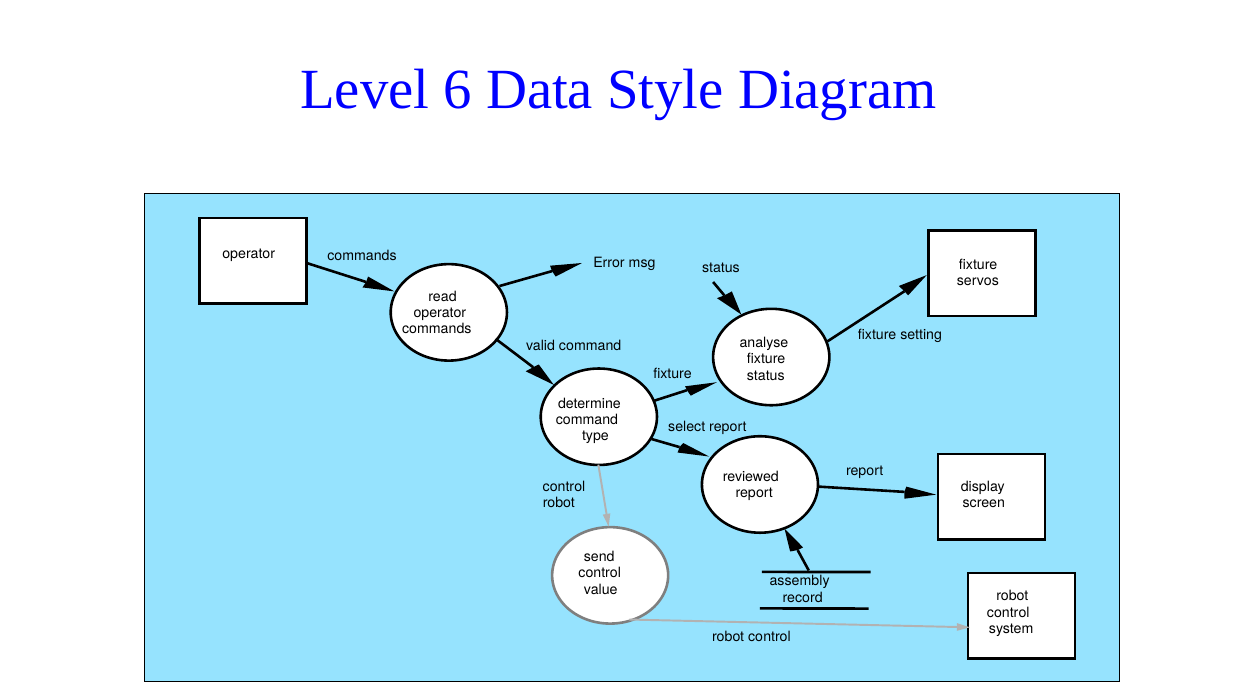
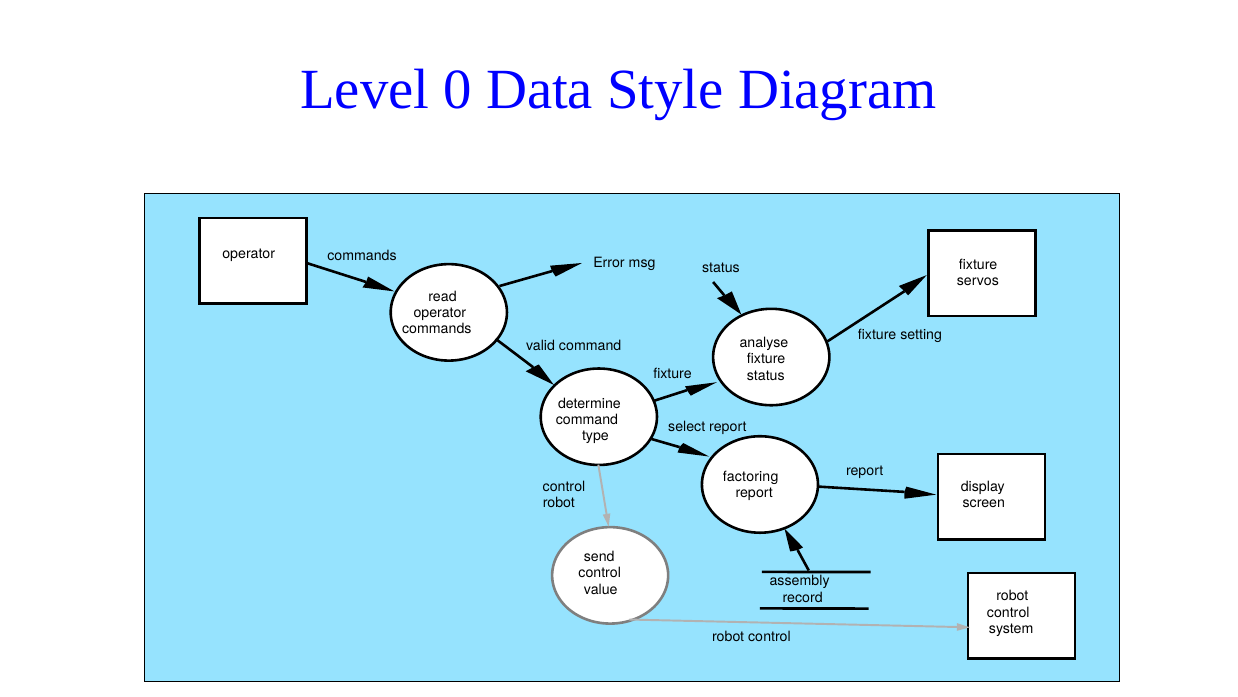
6: 6 -> 0 (458, 90)
reviewed: reviewed -> factoring (751, 477)
